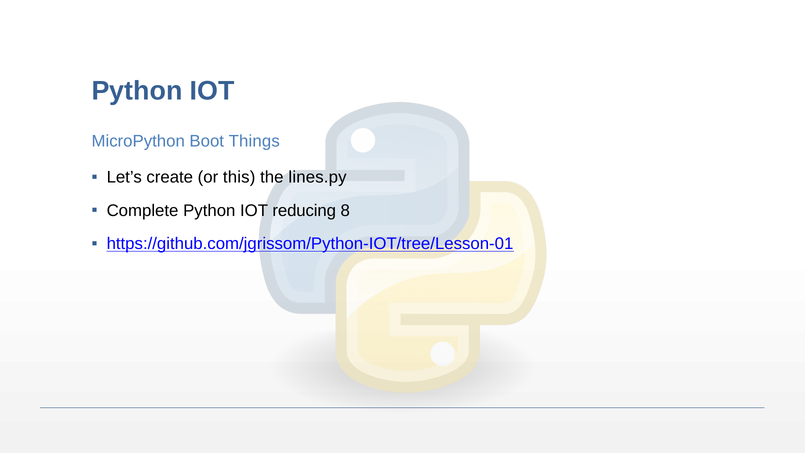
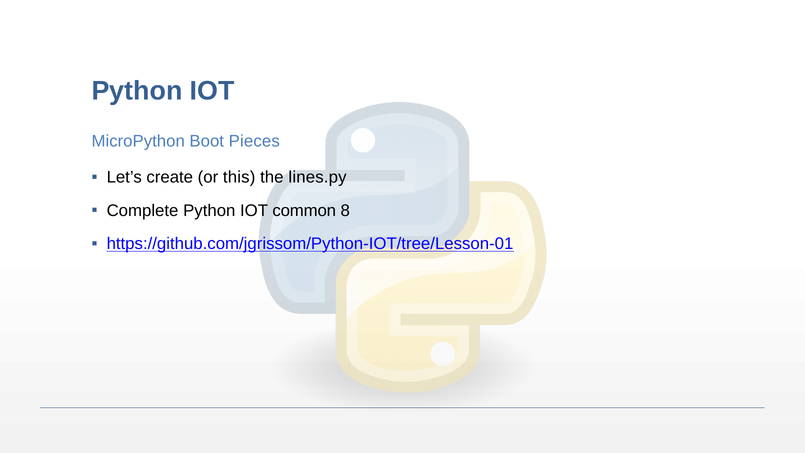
Things: Things -> Pieces (254, 141)
reducing: reducing -> common (304, 211)
